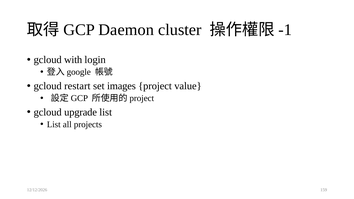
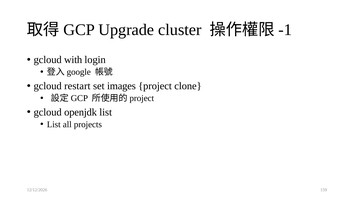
Daemon: Daemon -> Upgrade (126, 30)
value: value -> clone (188, 86)
upgrade: upgrade -> openjdk (81, 112)
